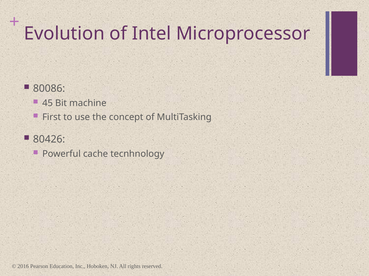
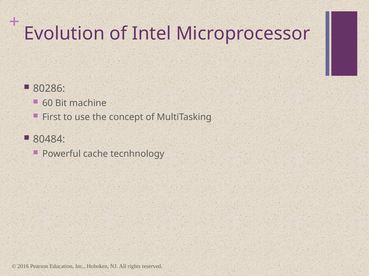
80086: 80086 -> 80286 (49, 89)
45: 45 -> 60 (48, 103)
80426: 80426 -> 80484 (49, 140)
